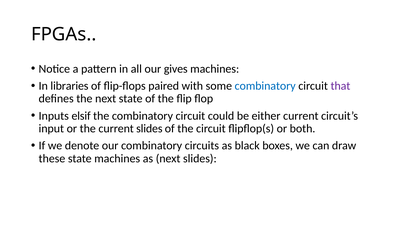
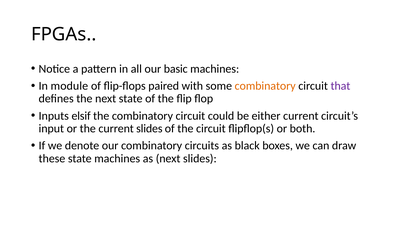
gives: gives -> basic (176, 69)
libraries: libraries -> module (69, 86)
combinatory colour: blue -> orange (265, 86)
